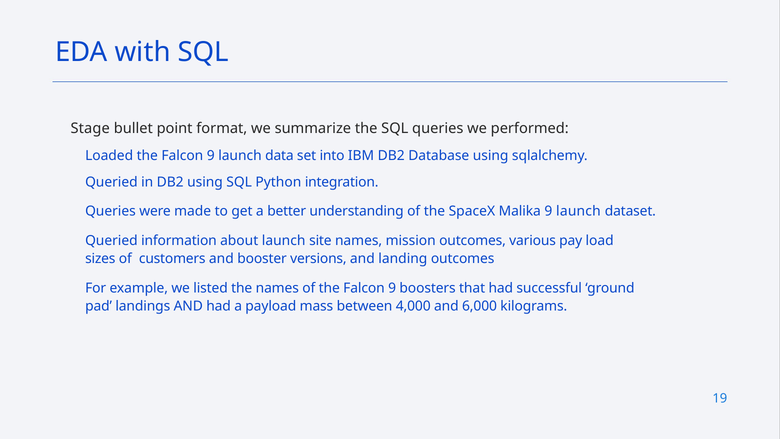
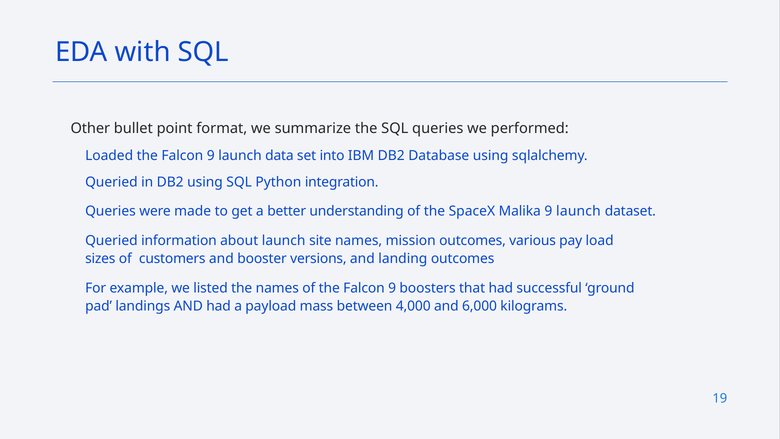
Stage: Stage -> Other (90, 128)
